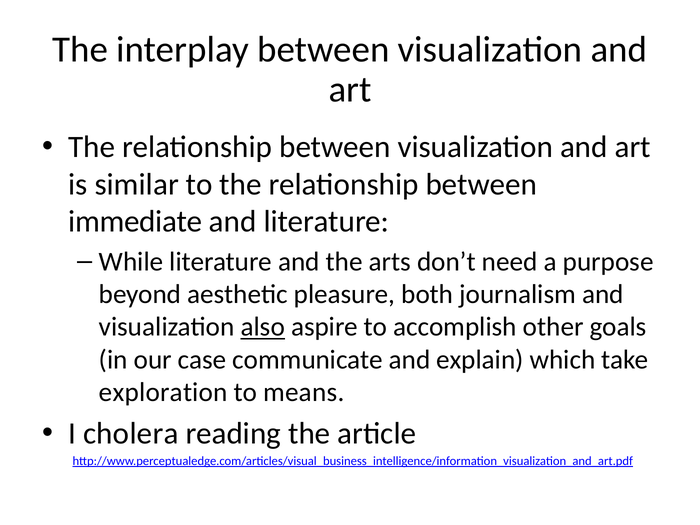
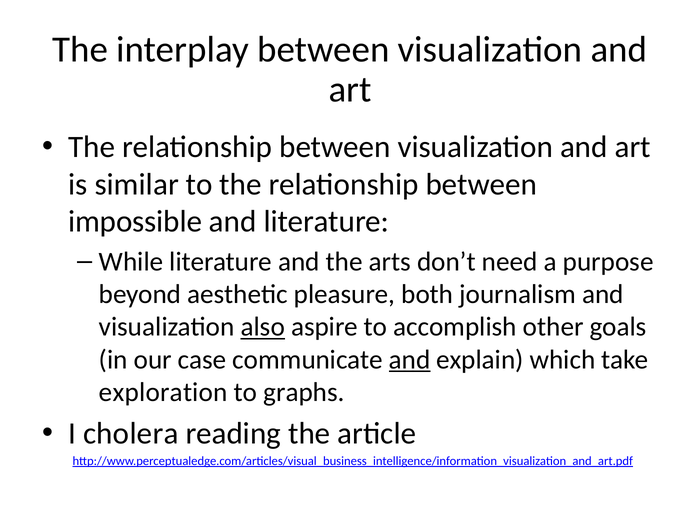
immediate: immediate -> impossible (135, 222)
and underline: none -> present (410, 360)
means: means -> graphs (304, 392)
